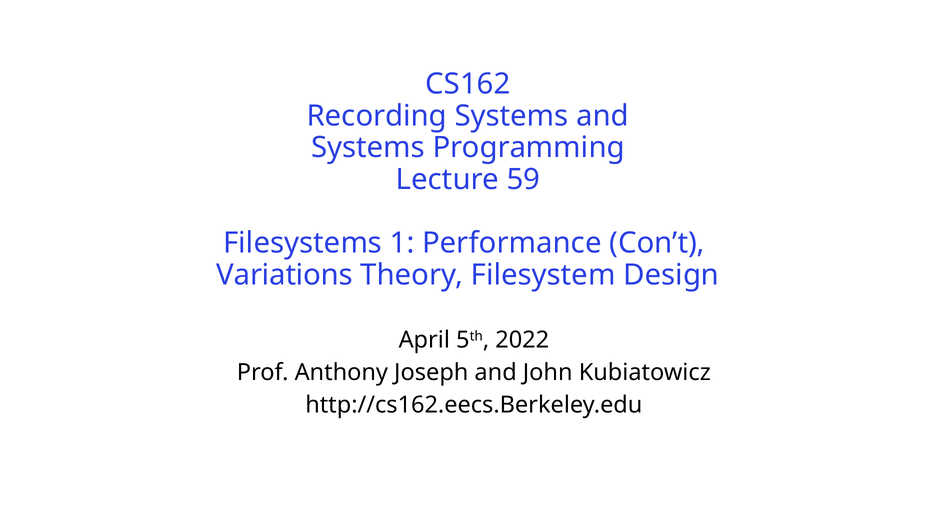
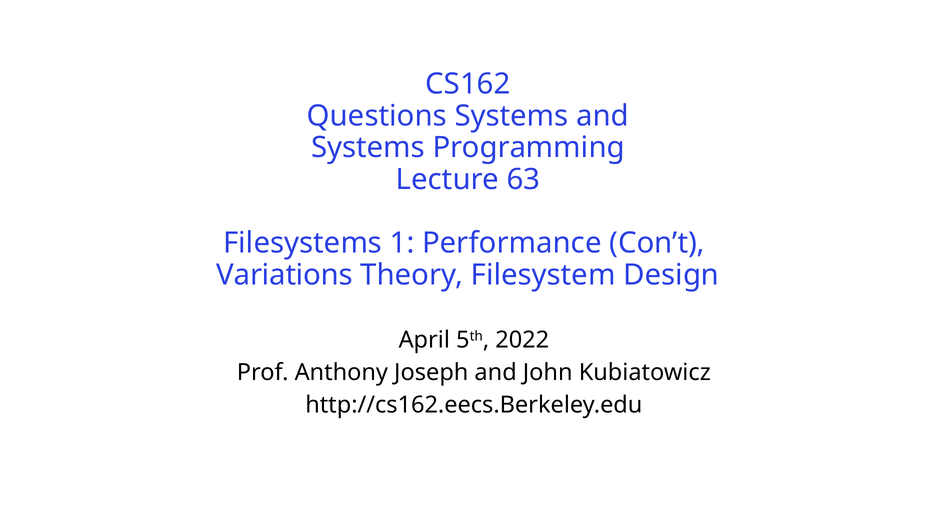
Recording: Recording -> Questions (377, 116)
59: 59 -> 63 (523, 179)
